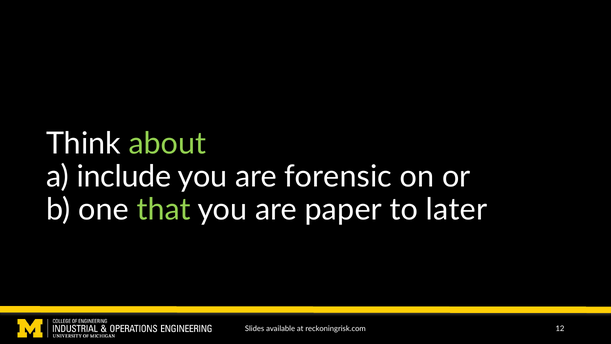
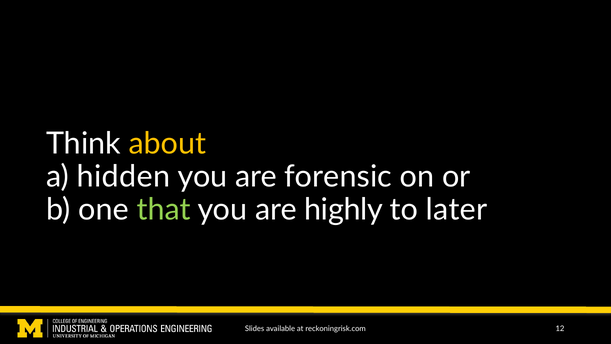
about colour: light green -> yellow (167, 144)
include: include -> hidden (124, 177)
paper: paper -> highly (344, 210)
